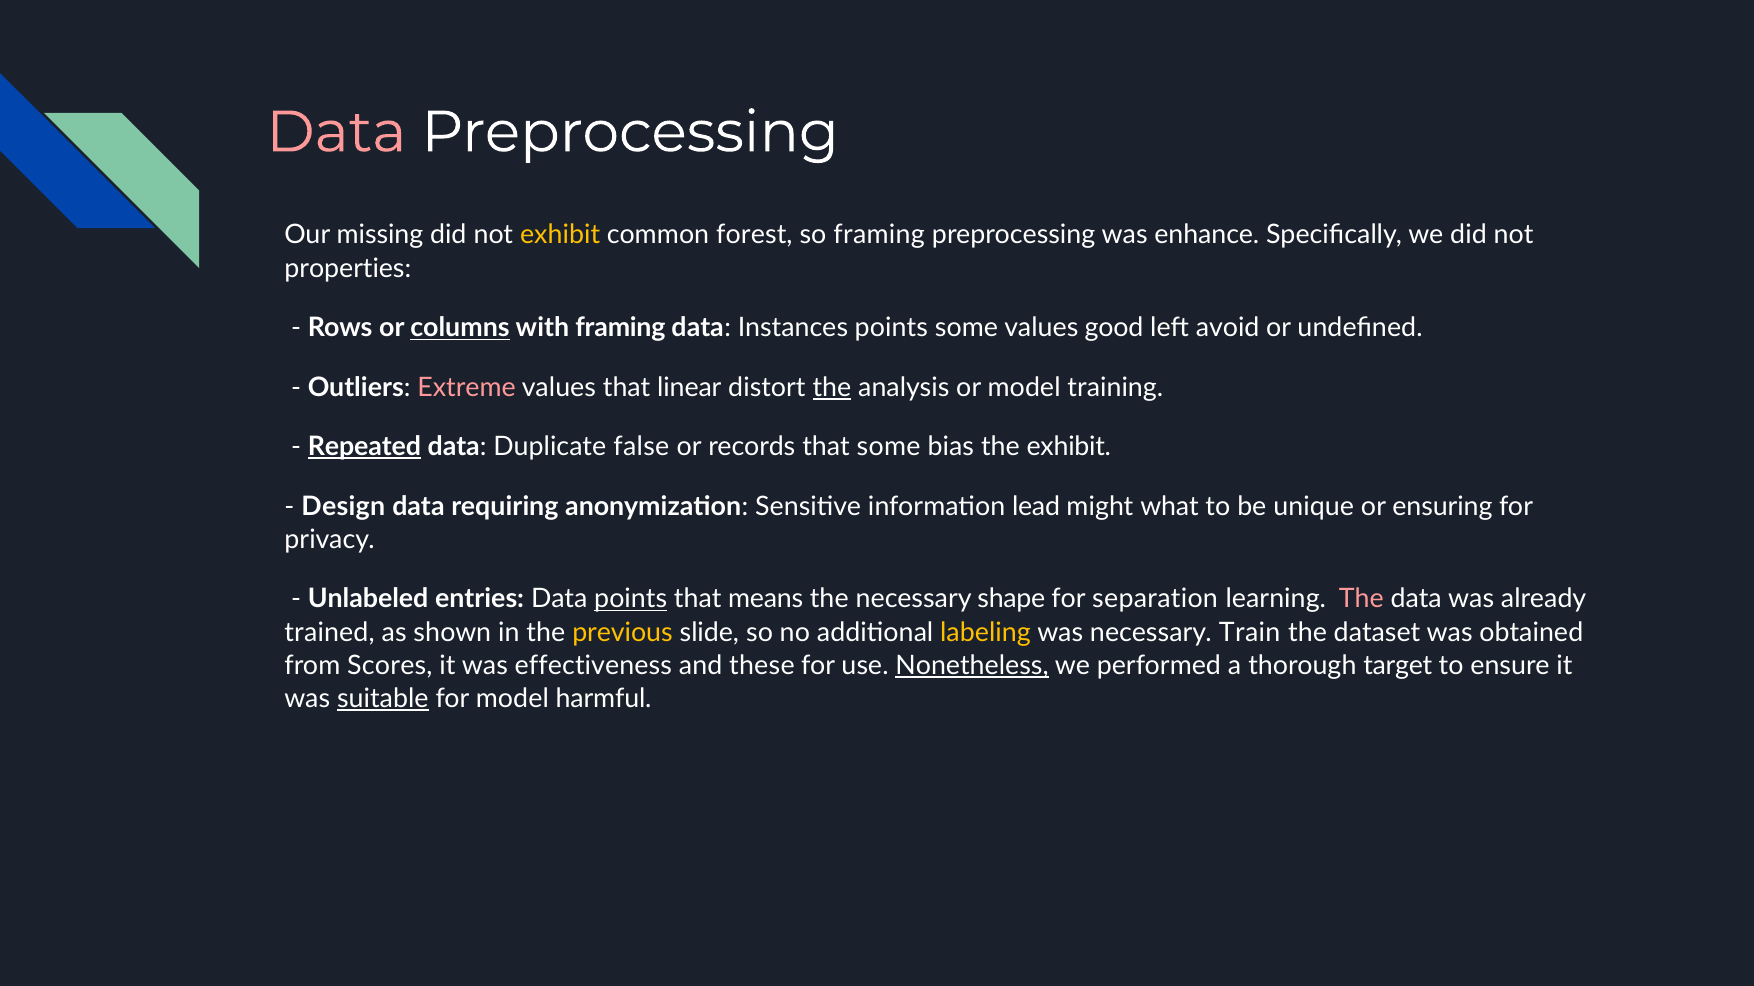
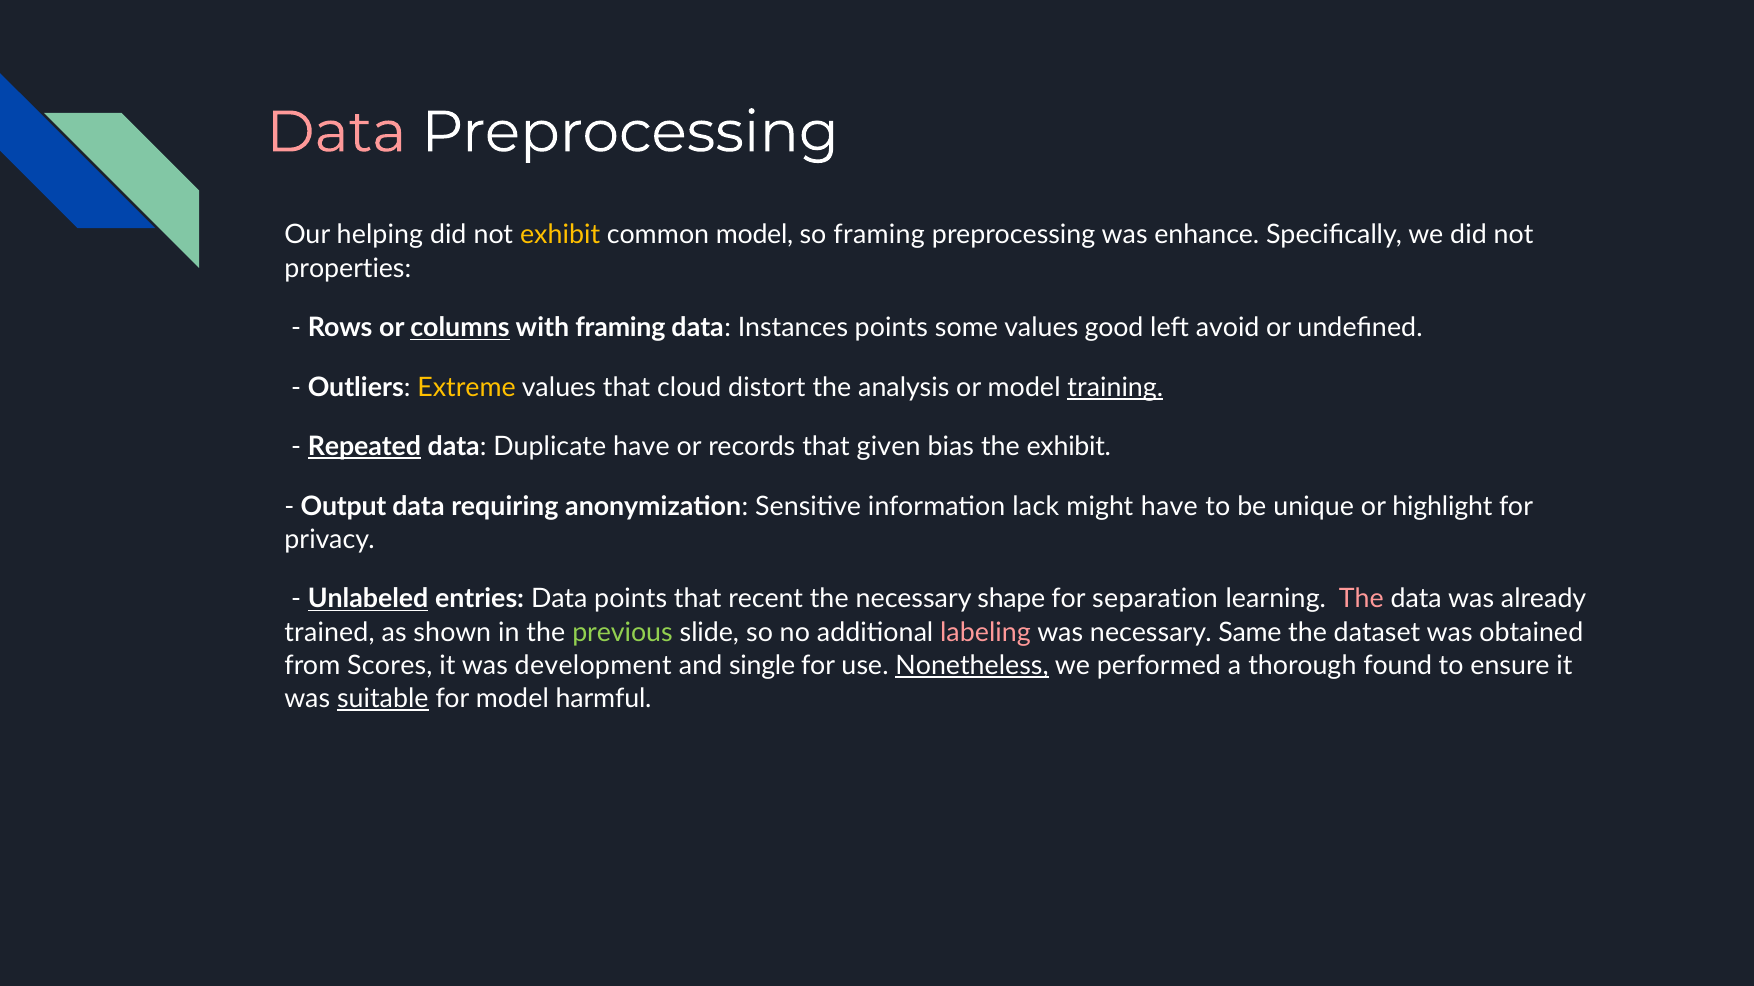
missing: missing -> helping (380, 235)
common forest: forest -> model (755, 235)
Extreme colour: pink -> yellow (467, 388)
linear: linear -> cloud (689, 388)
the underline: present -> none (832, 388)
training underline: none -> present (1115, 388)
Duplicate false: false -> have (641, 447)
that some: some -> given (889, 447)
Design: Design -> Output (344, 507)
lead: lead -> lack (1036, 507)
might what: what -> have (1169, 507)
ensuring: ensuring -> highlight (1442, 507)
Unlabeled underline: none -> present (368, 599)
points underline: present -> none (631, 599)
means: means -> recent (766, 599)
previous colour: yellow -> light green (622, 633)
labeling colour: yellow -> pink (985, 633)
Train: Train -> Same (1250, 633)
effectiveness: effectiveness -> development (593, 666)
these: these -> single (762, 666)
target: target -> found (1398, 666)
